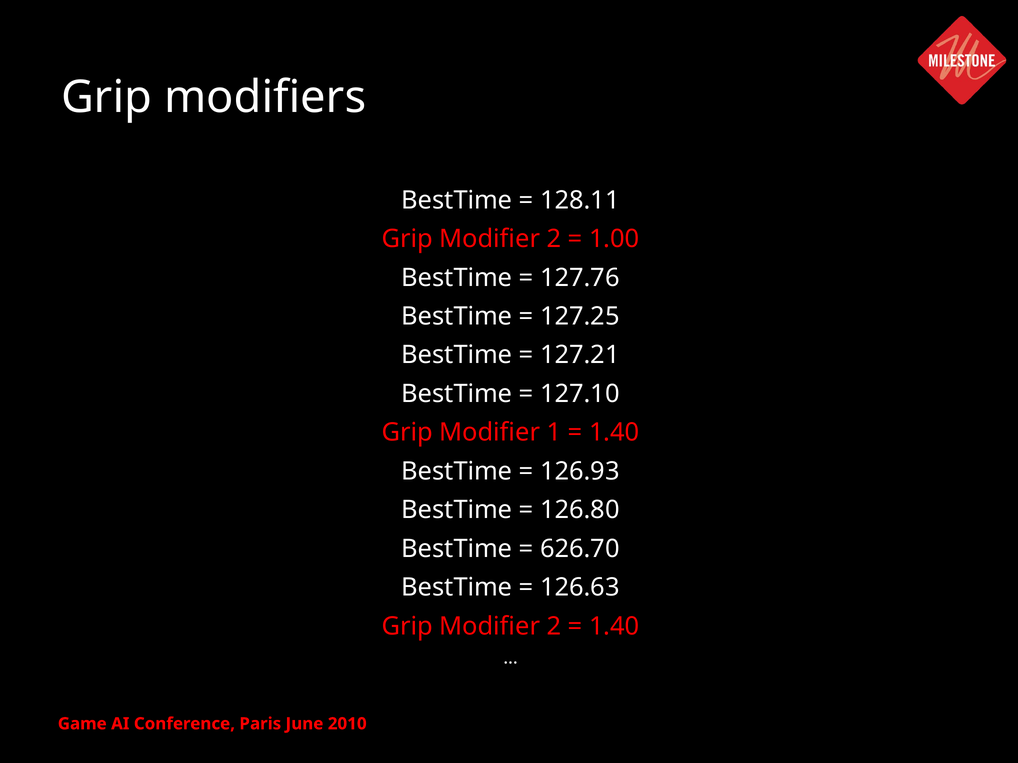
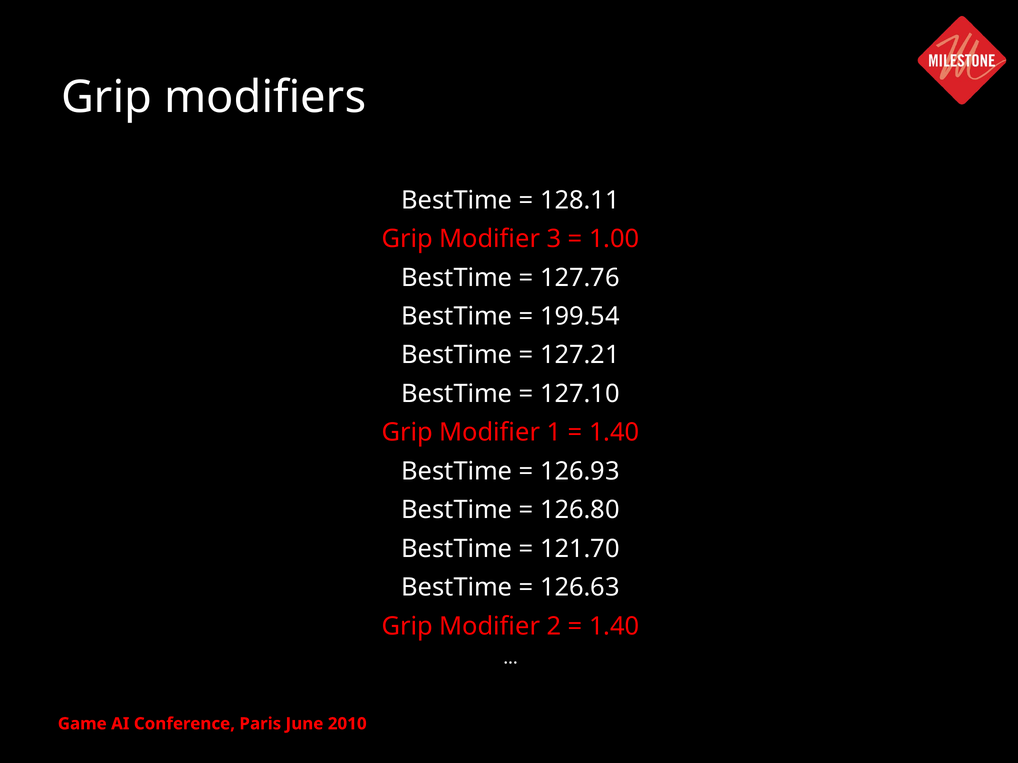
2: 2 -> 3 (554, 239)
127.25: 127.25 -> 199.54 (580, 317)
626.70: 626.70 -> 121.70 (580, 549)
